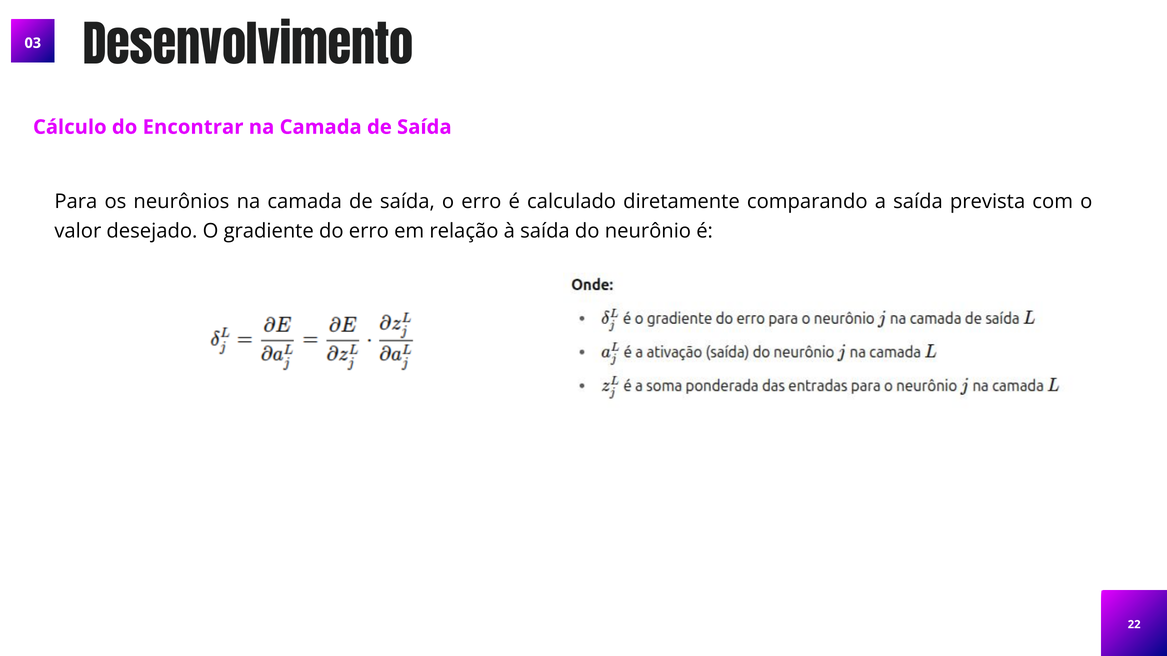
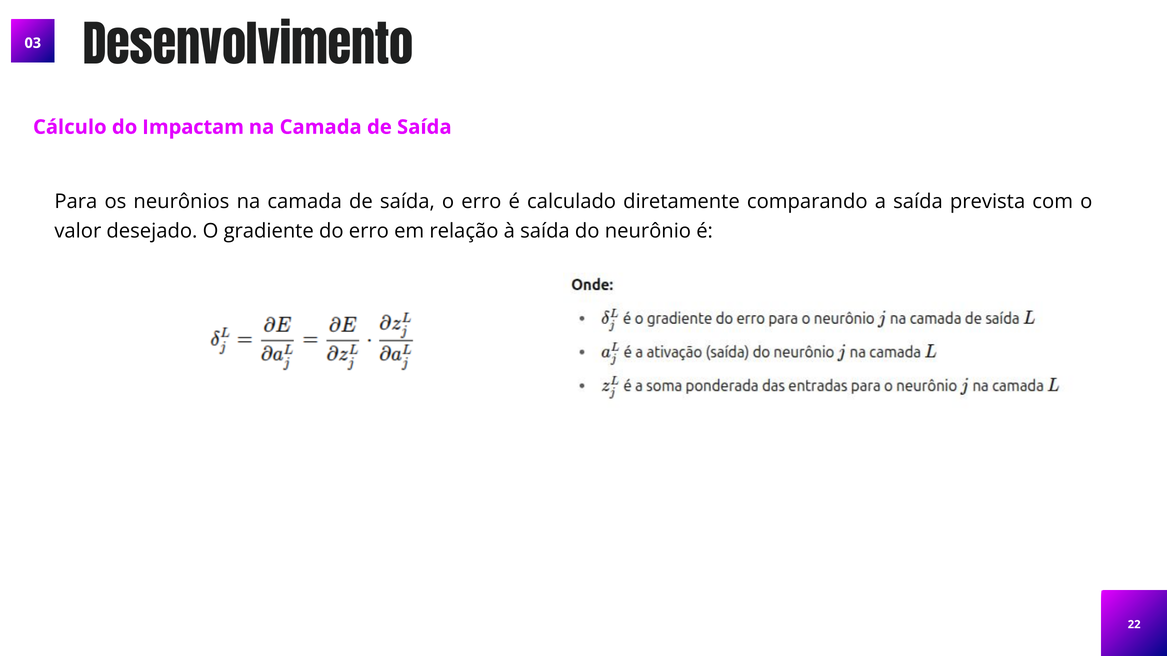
Encontrar: Encontrar -> Impactam (193, 127)
